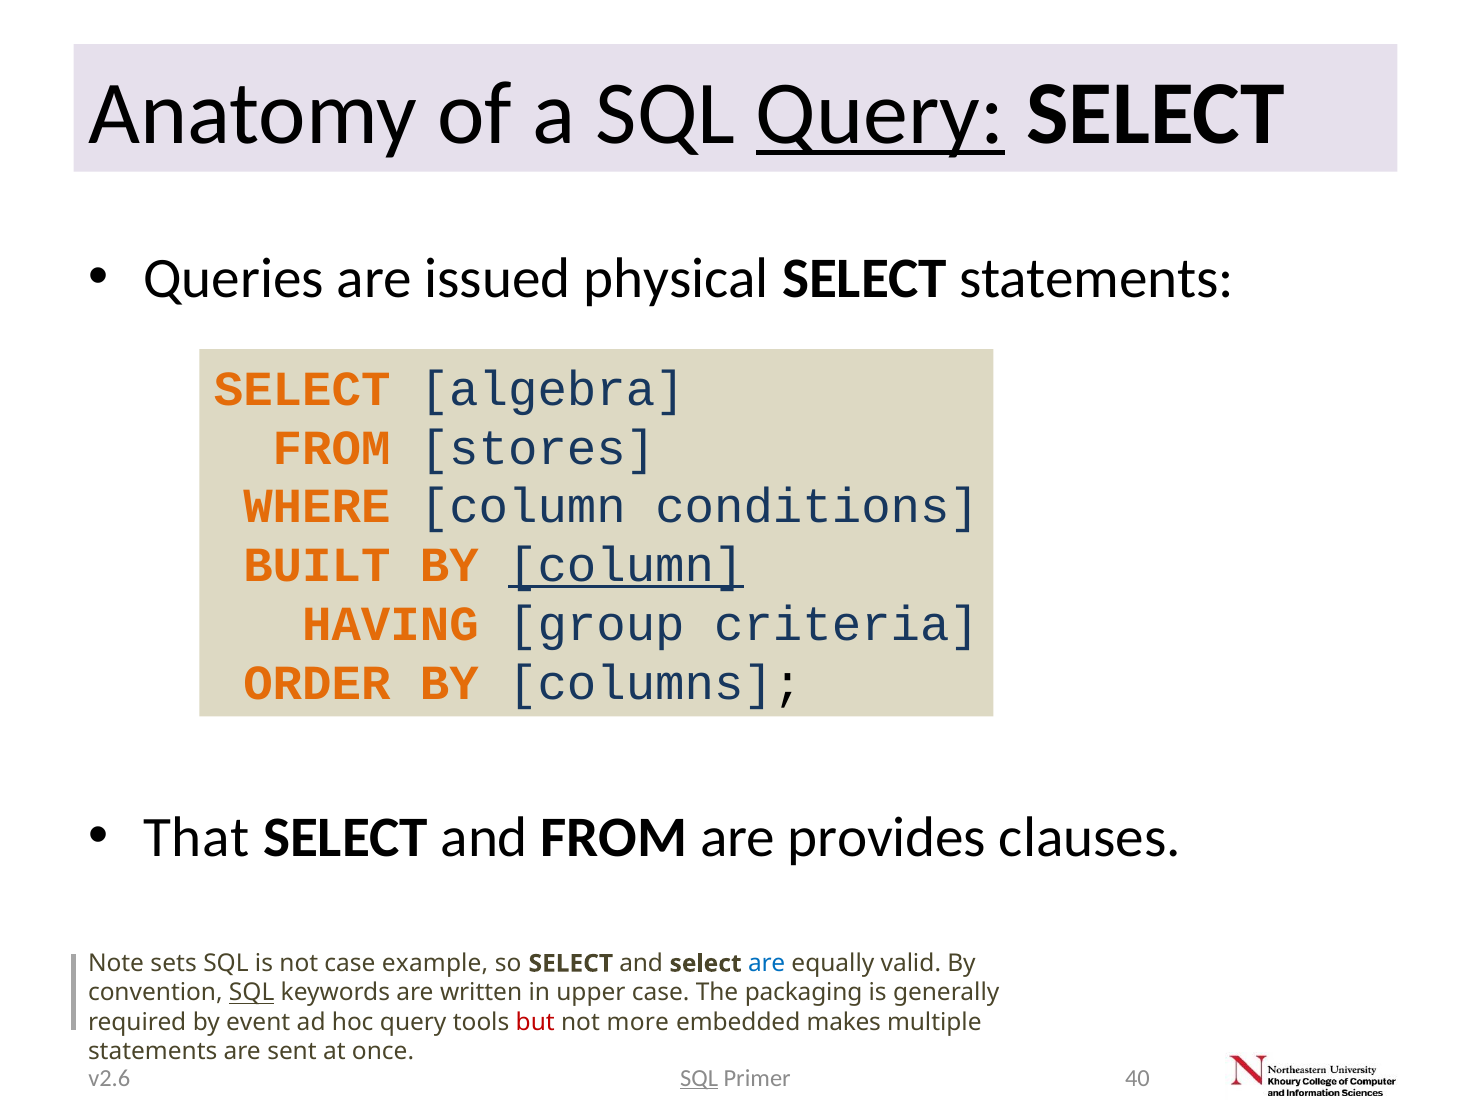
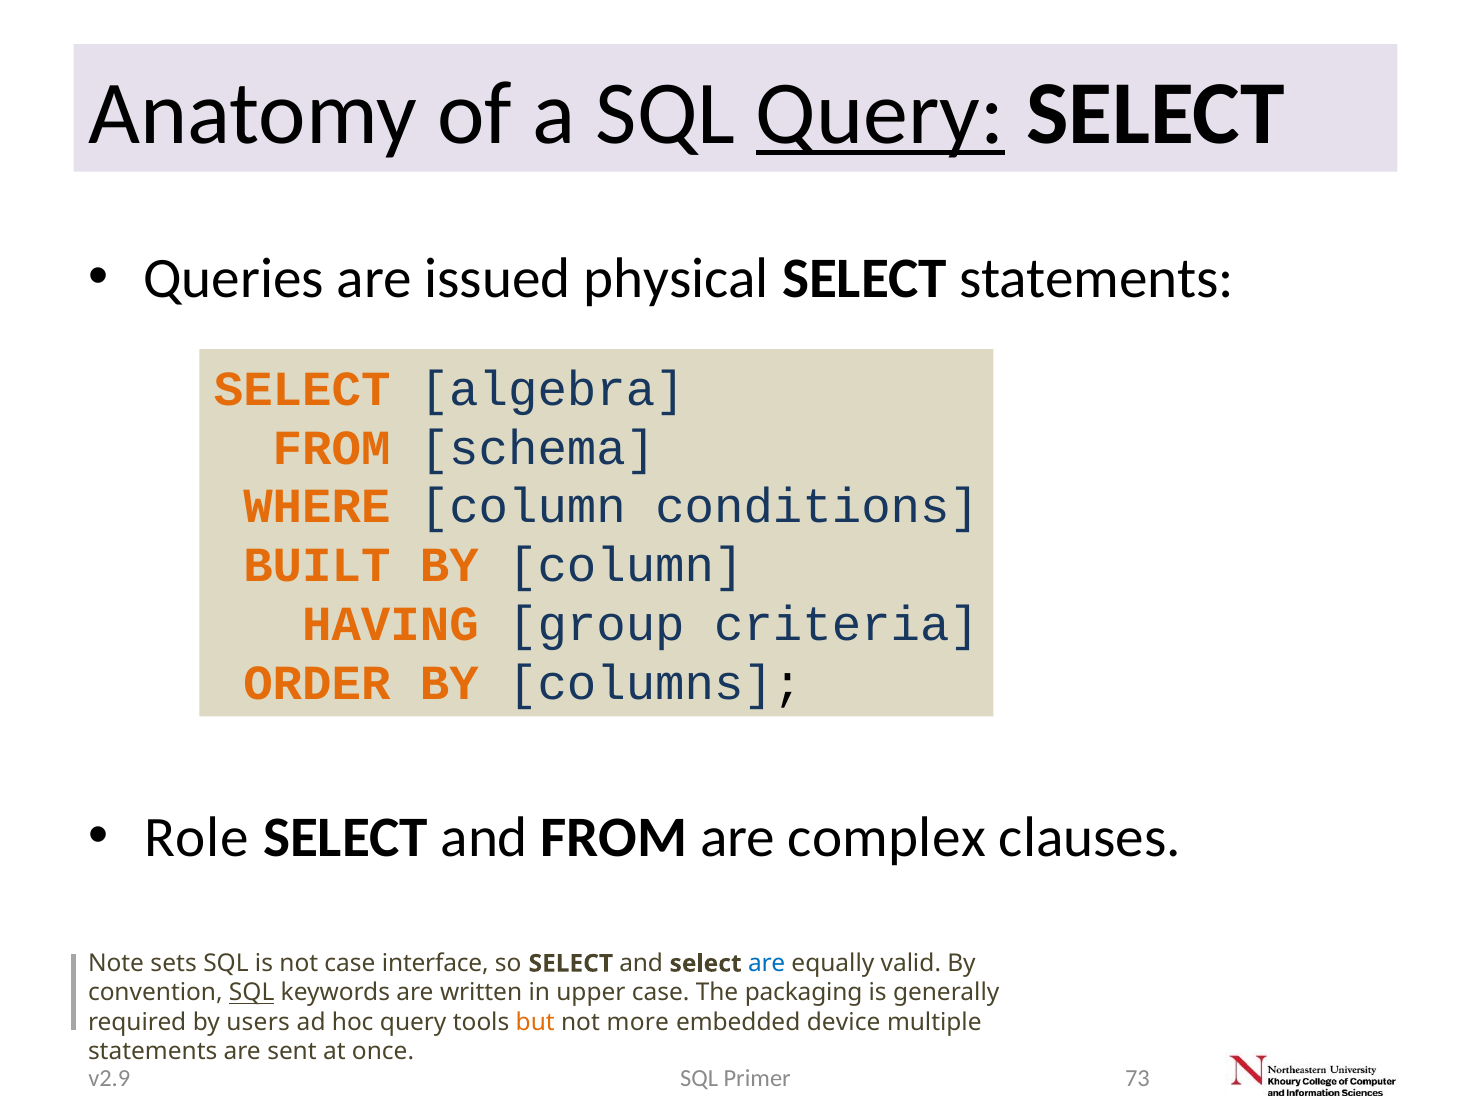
stores: stores -> schema (538, 448)
column underline: present -> none (626, 566)
That: That -> Role (197, 838)
provides: provides -> complex (887, 838)
example: example -> interface (435, 964)
event: event -> users (258, 1023)
but colour: red -> orange (535, 1023)
makes: makes -> device (844, 1023)
SQL underline: present -> none (699, 1078)
40: 40 -> 73 (1137, 1078)
v2.6: v2.6 -> v2.9 (109, 1079)
